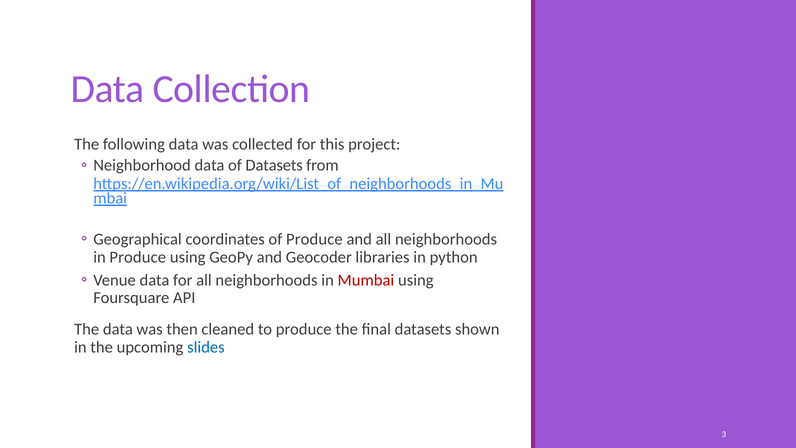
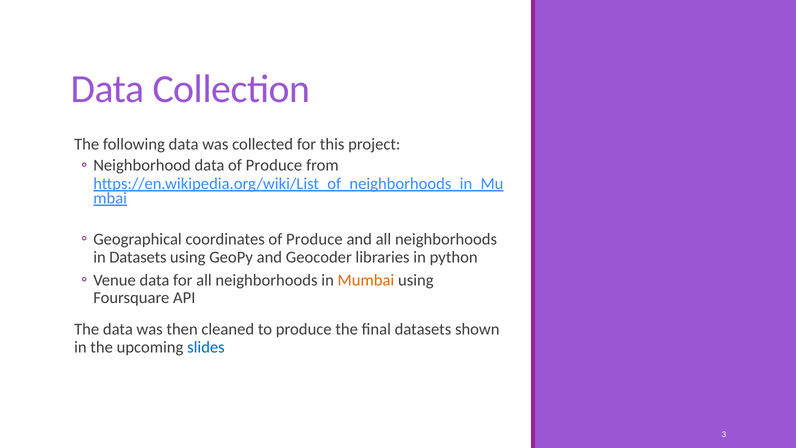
data of Datasets: Datasets -> Produce (274, 165)
in Produce: Produce -> Datasets (138, 257)
Mumbai colour: red -> orange (366, 280)
